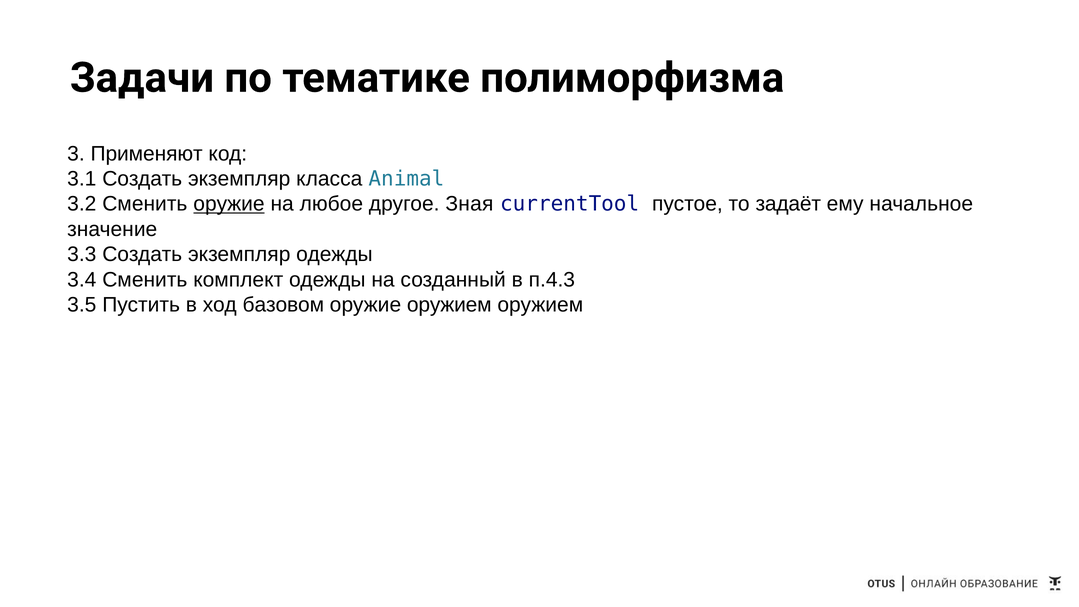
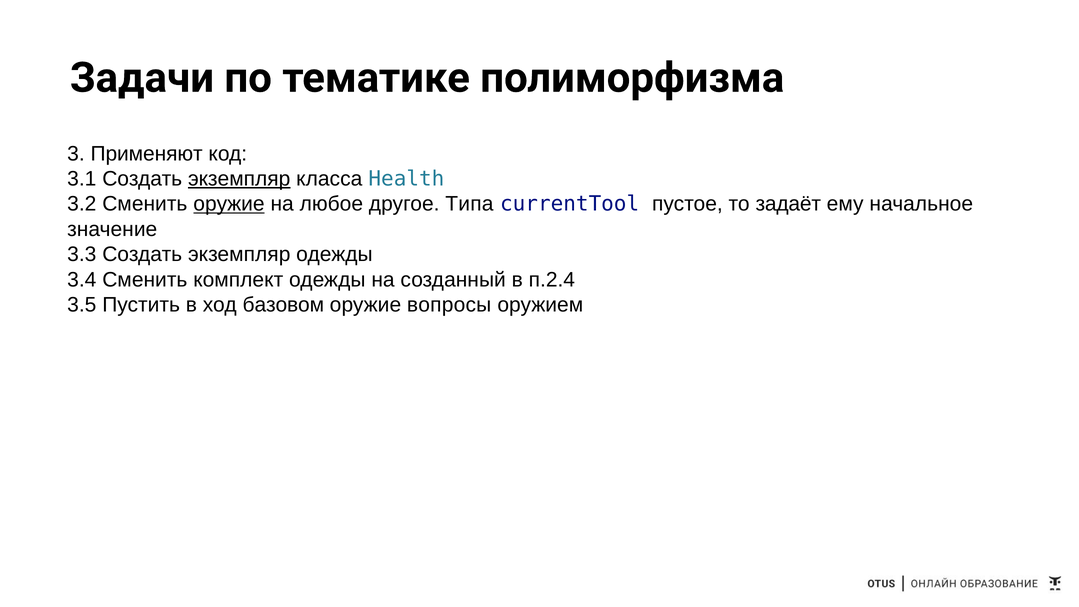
экземпляр underline: none -> present (239, 179)
Animal: Animal -> Health (406, 179)
Зная: Зная -> Типа (469, 204)
п.4.3: п.4.3 -> п.2.4 (552, 280)
оружие оружием: оружием -> вопросы (449, 305)
